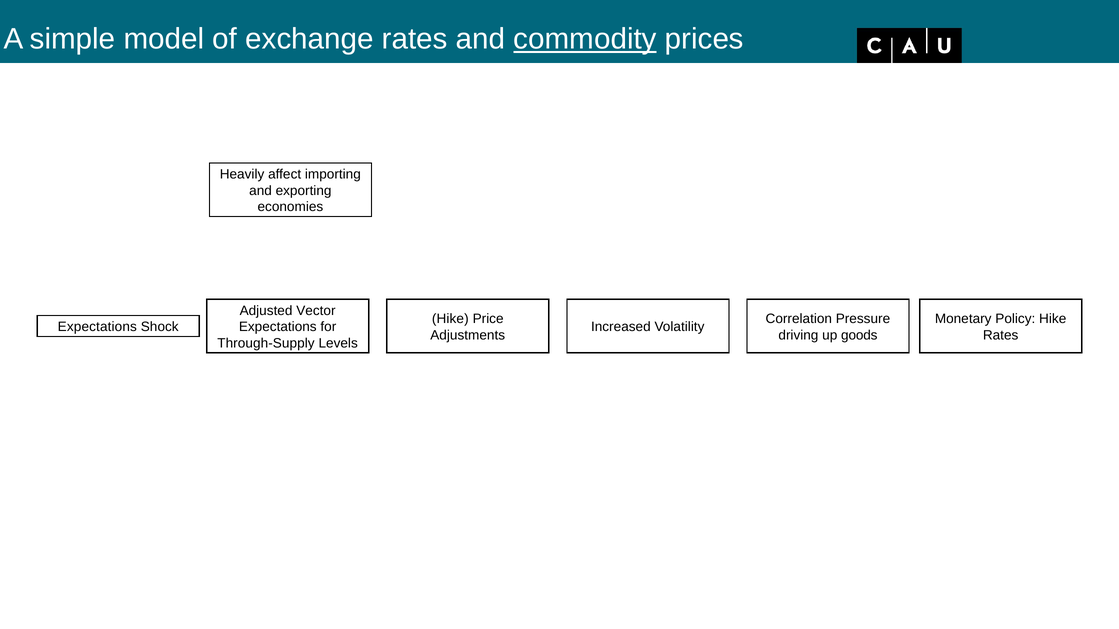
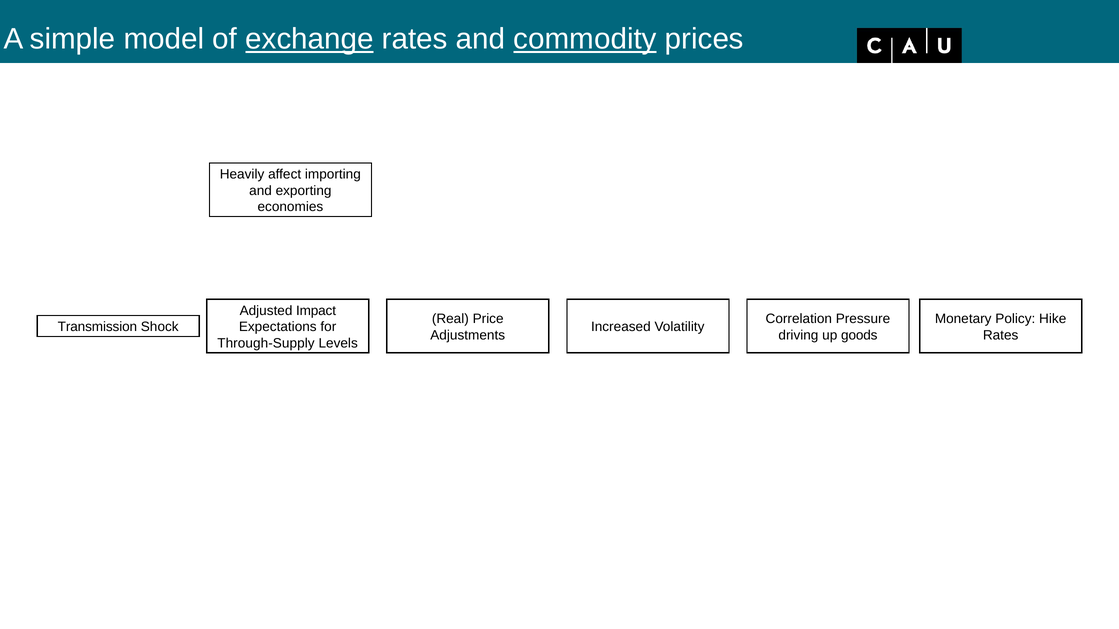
exchange underline: none -> present (310, 39)
Vector: Vector -> Impact (316, 311)
Hike: Hike -> Real (450, 319)
Expectations: Expectations -> Transmission (97, 327)
